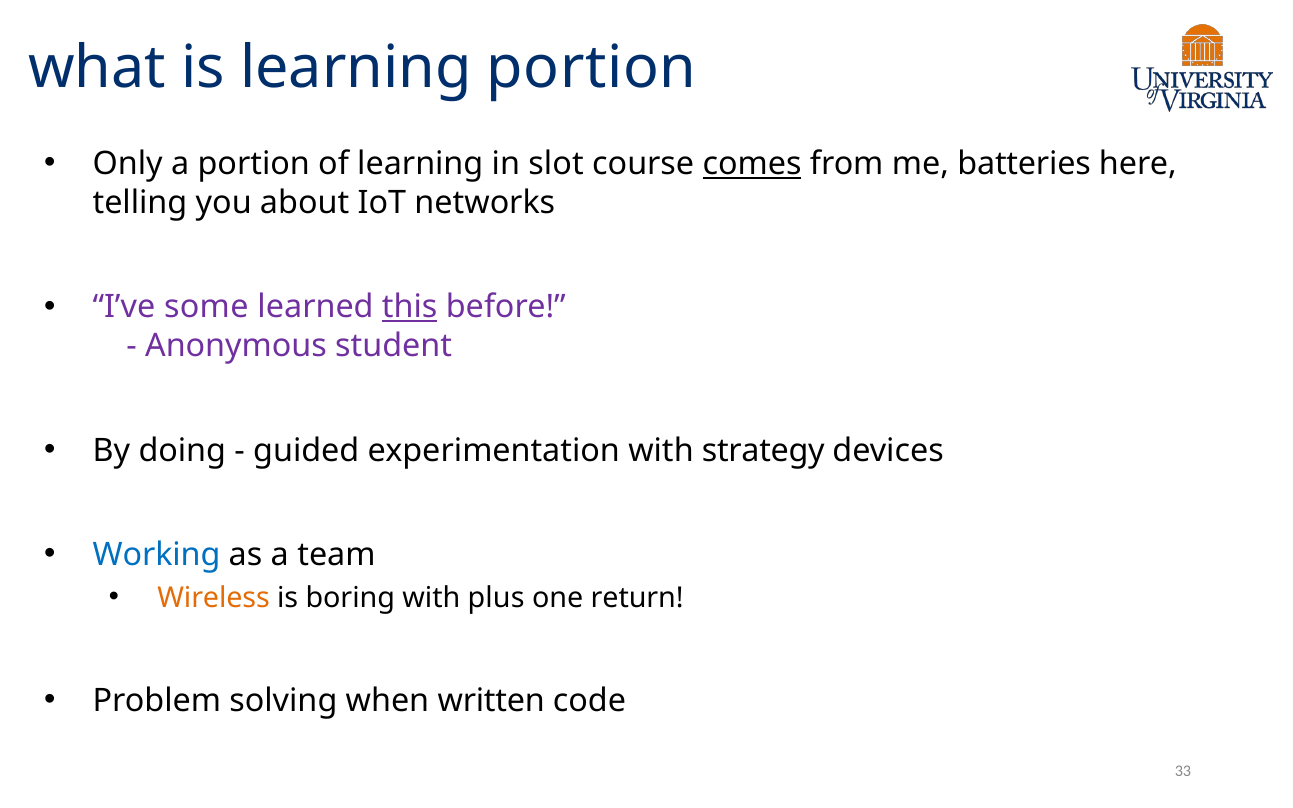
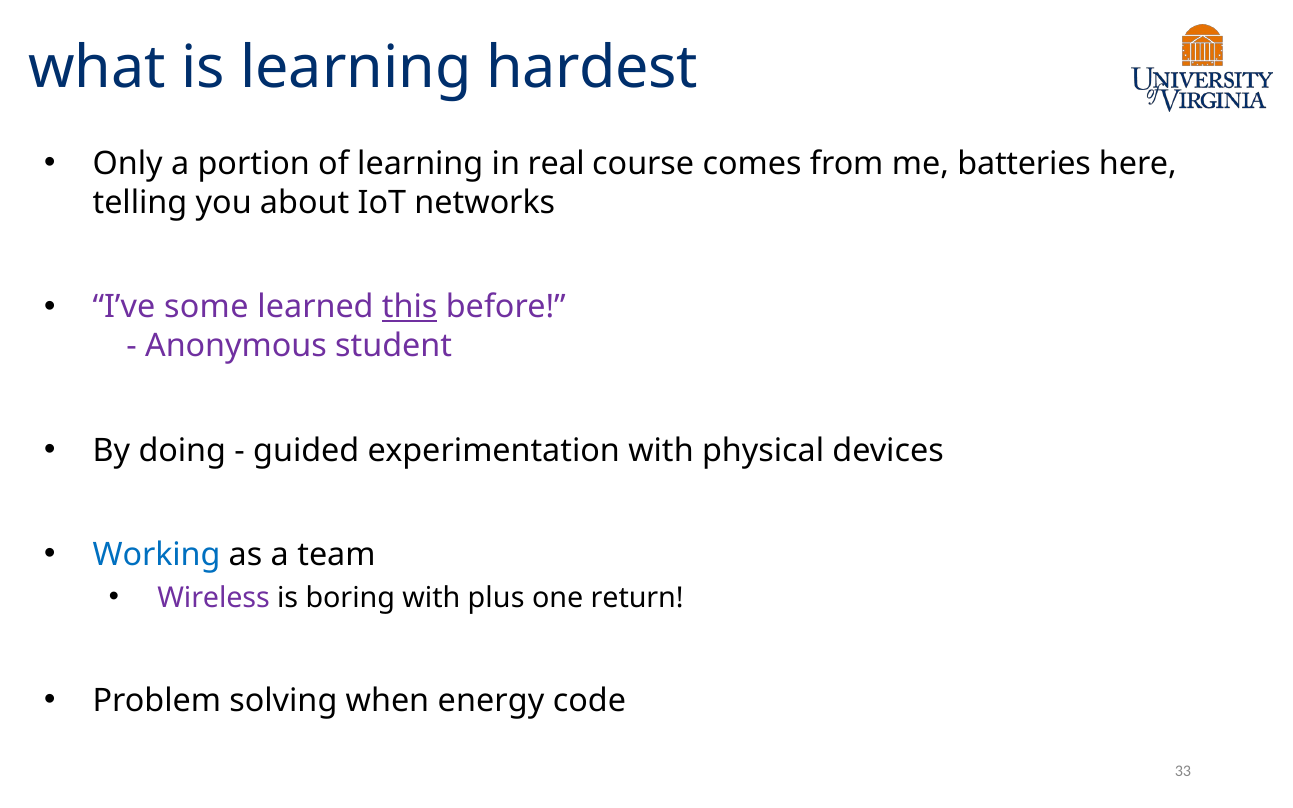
learning portion: portion -> hardest (592, 68)
slot: slot -> real (556, 164)
comes underline: present -> none (752, 164)
strategy: strategy -> physical (763, 450)
Wireless colour: orange -> purple (214, 598)
written: written -> energy (491, 701)
